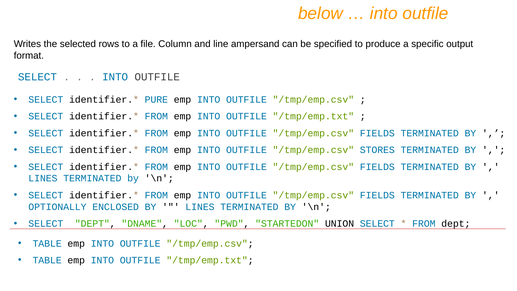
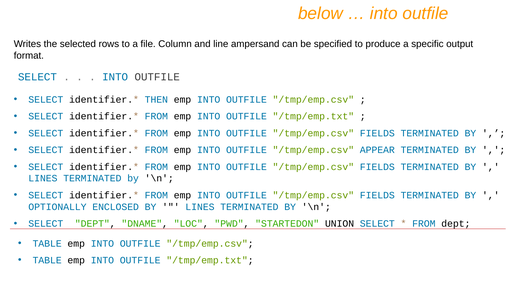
PURE: PURE -> THEN (156, 100)
STORES: STORES -> APPEAR (377, 150)
